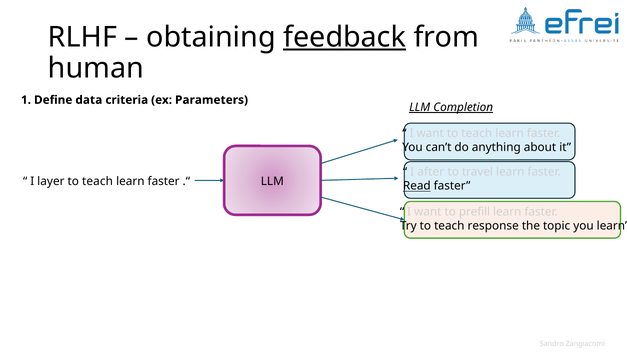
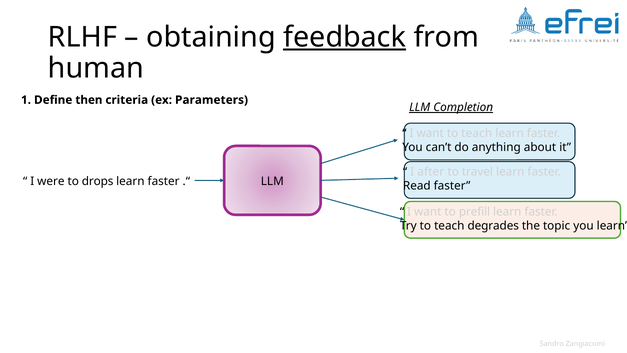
data: data -> then (89, 100)
layer: layer -> were (51, 181)
teach: teach -> drops (98, 181)
Read underline: present -> none (417, 186)
response: response -> degrades (493, 226)
